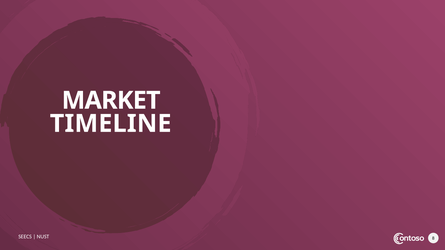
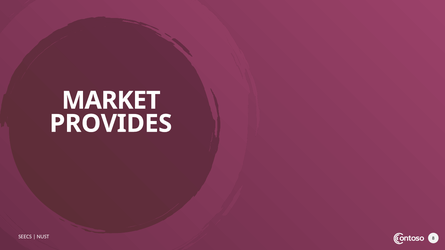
TIMELINE: TIMELINE -> PROVIDES (111, 124)
